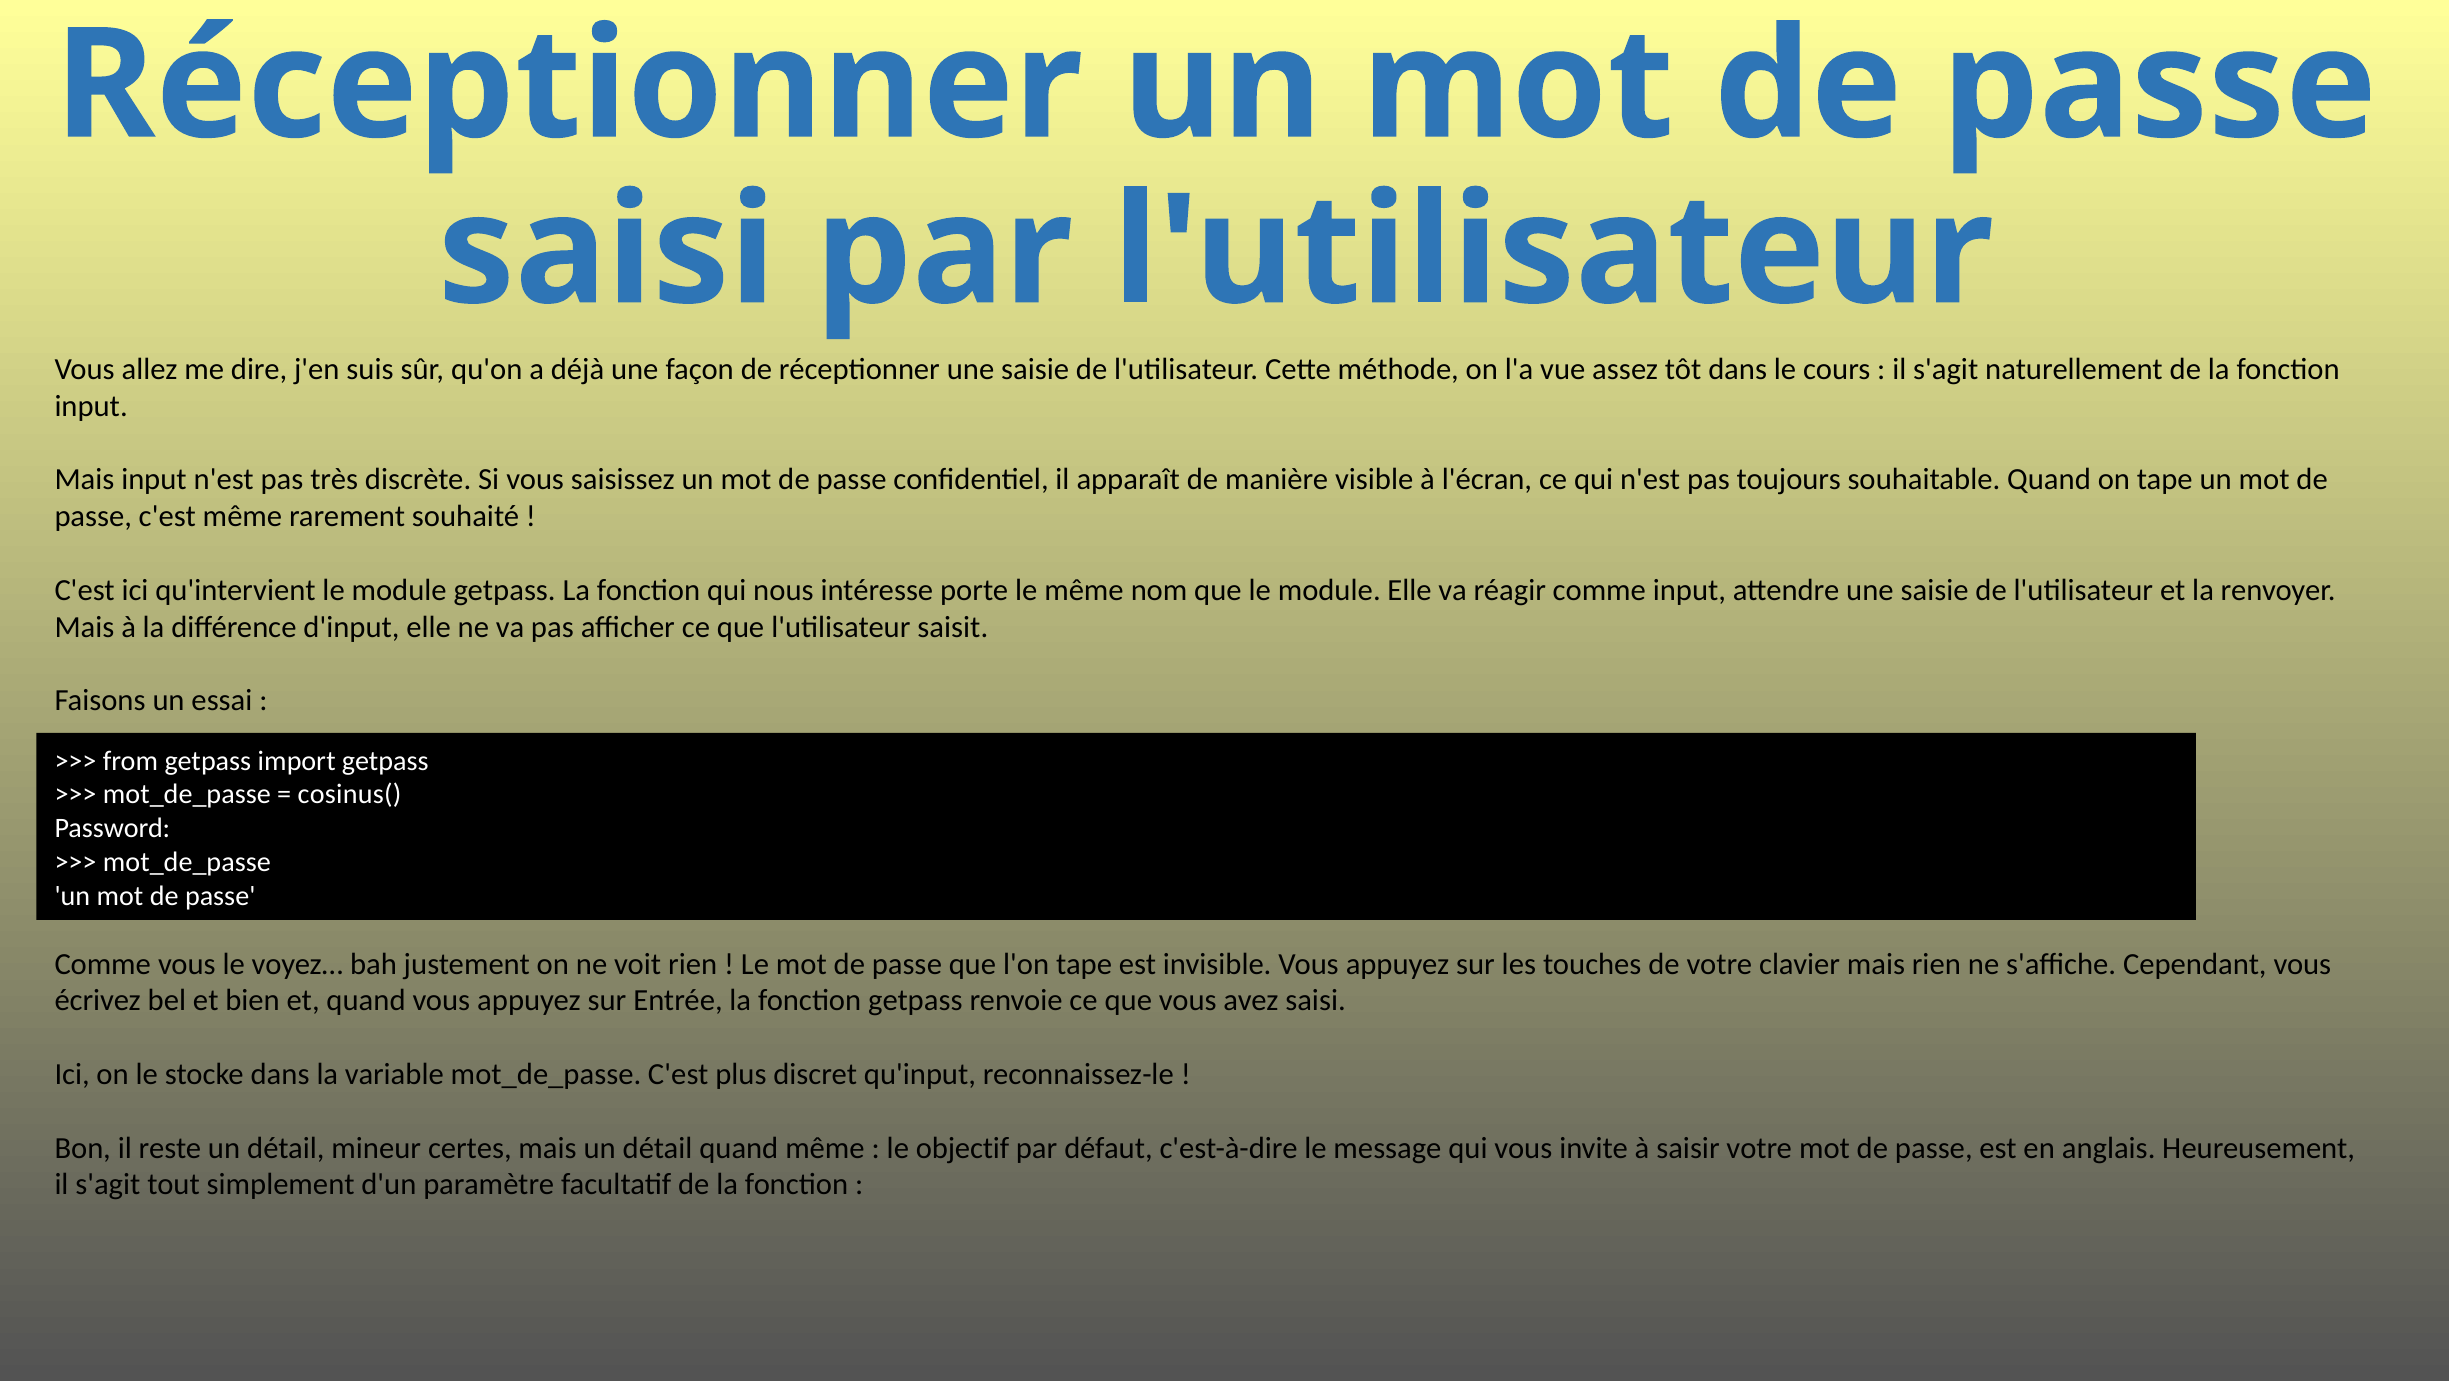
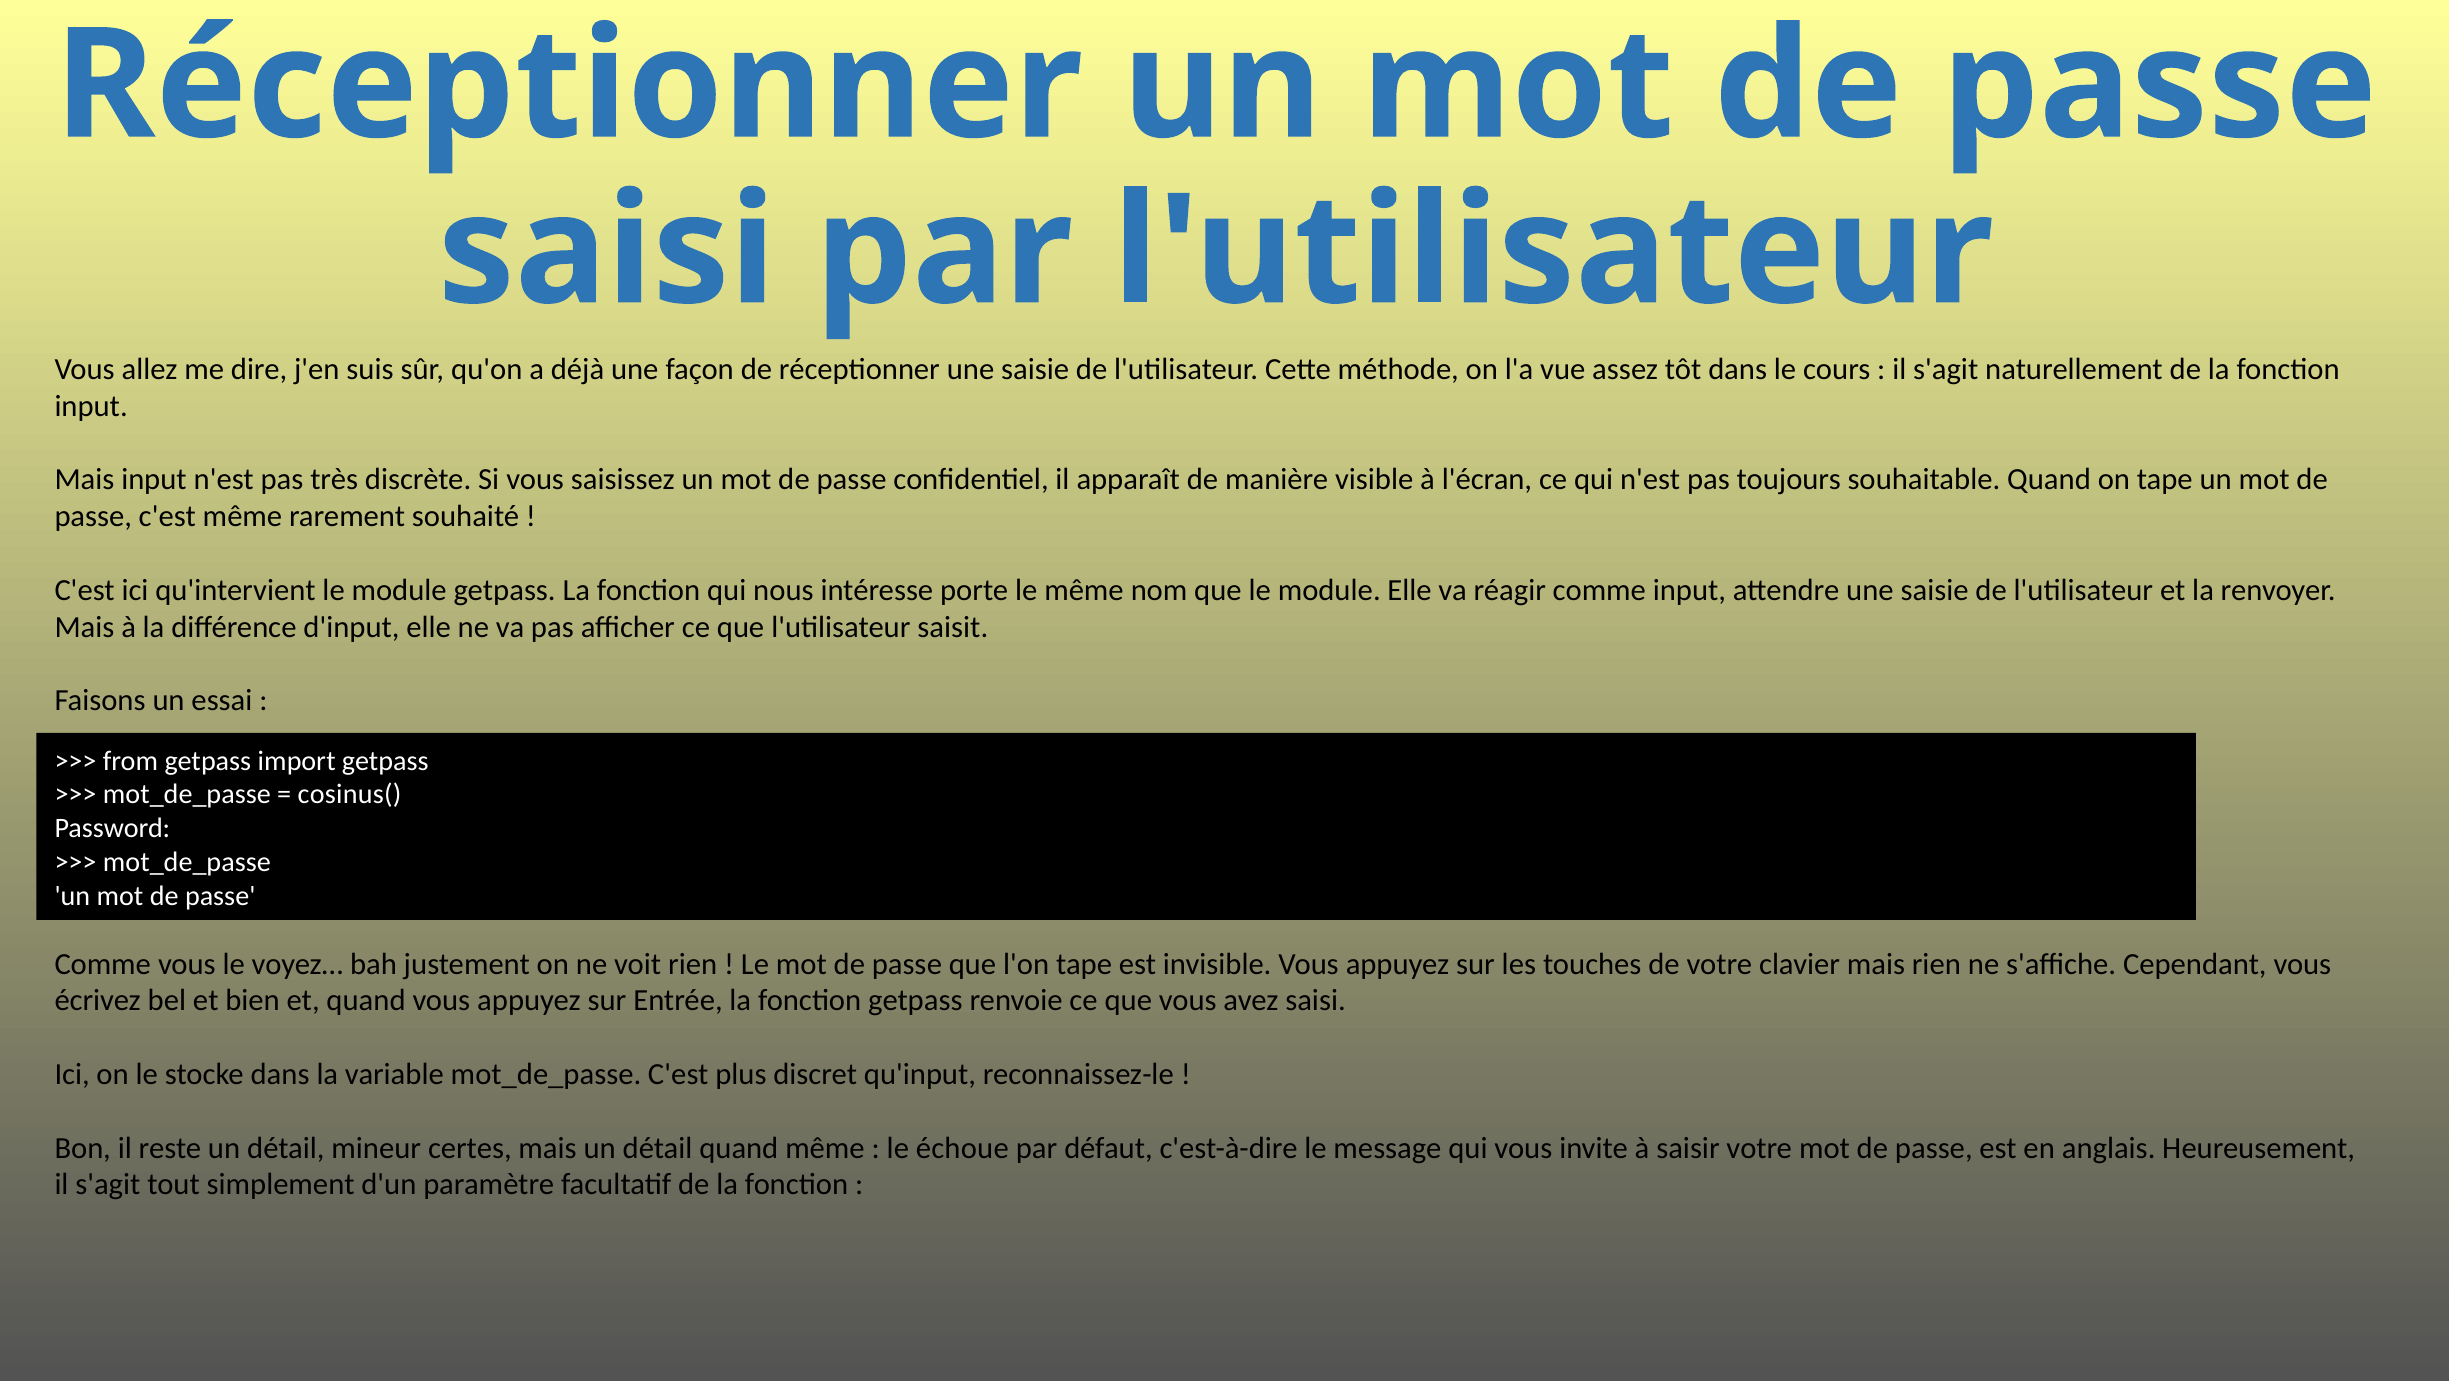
objectif: objectif -> échoue (962, 1148)
